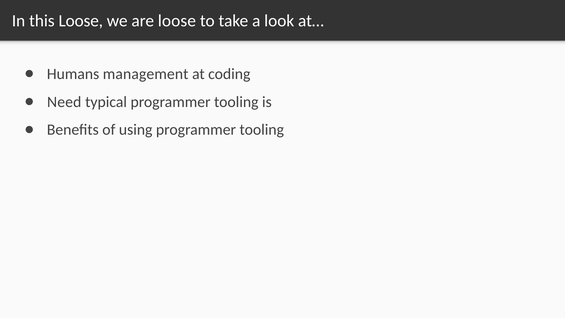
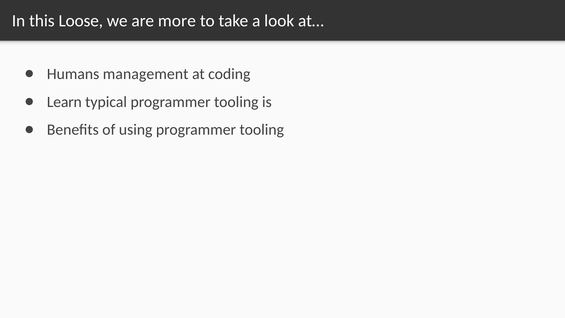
are loose: loose -> more (177, 21)
Need: Need -> Learn (64, 102)
